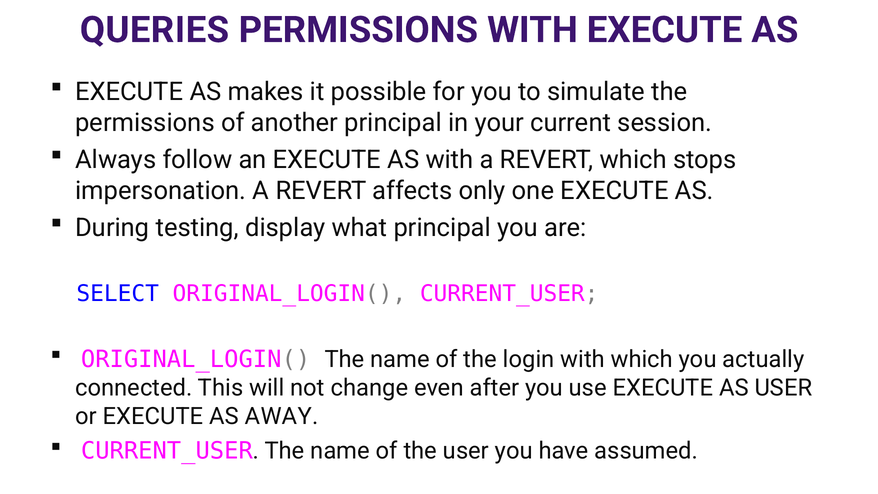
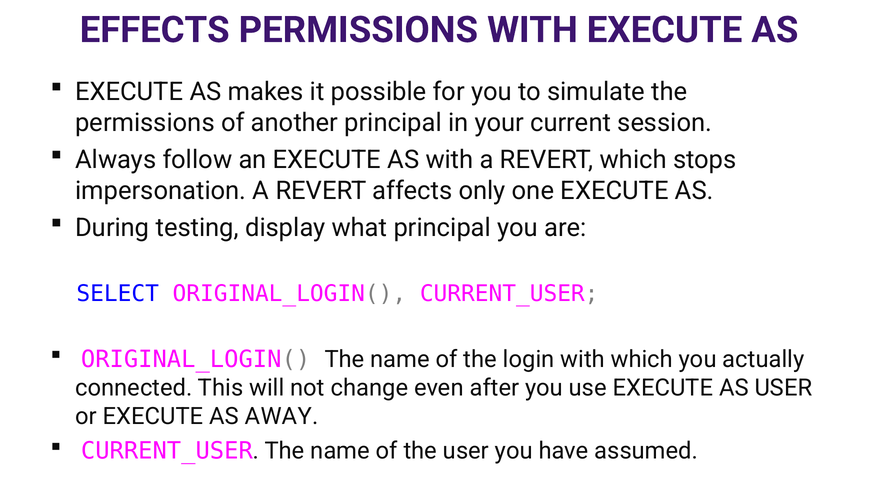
QUERIES: QUERIES -> EFFECTS (155, 30)
